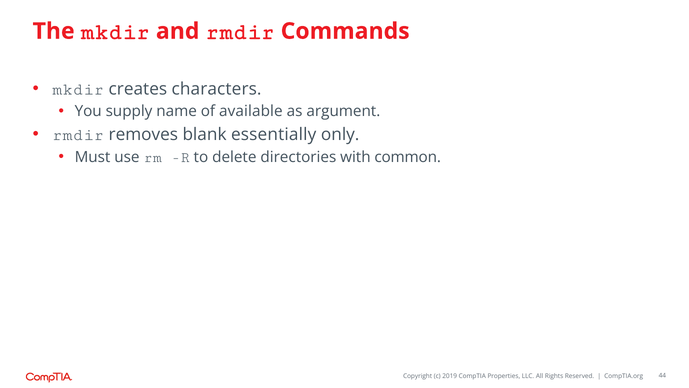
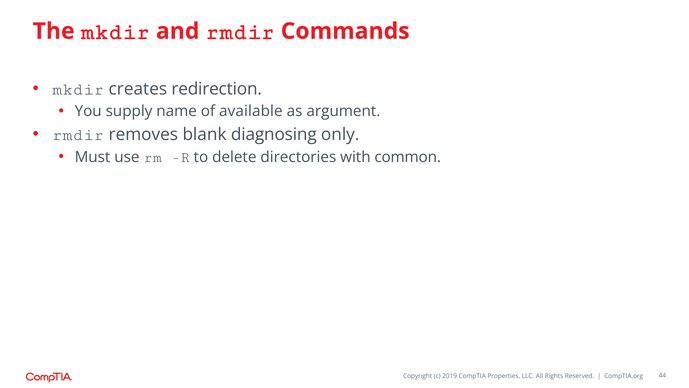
characters: characters -> redirection (217, 89)
essentially: essentially -> diagnosing (274, 134)
